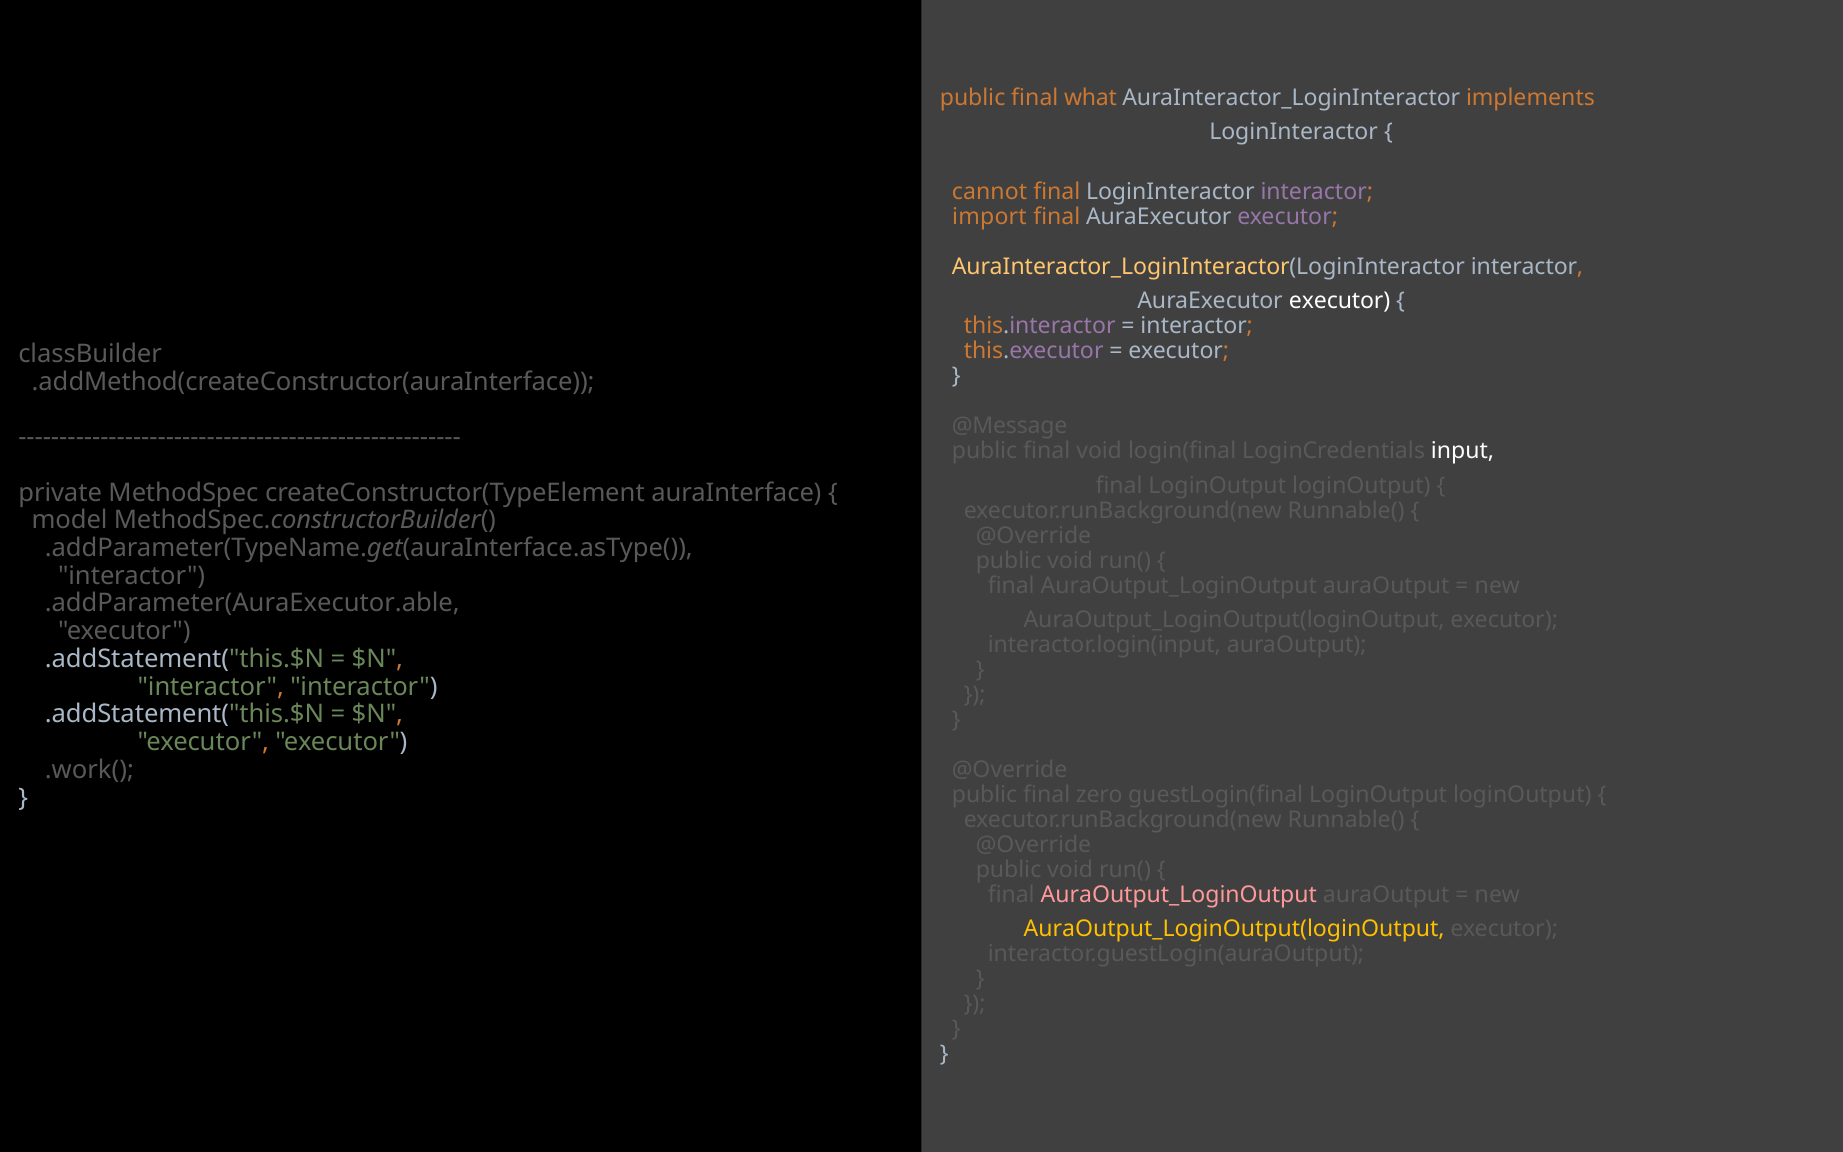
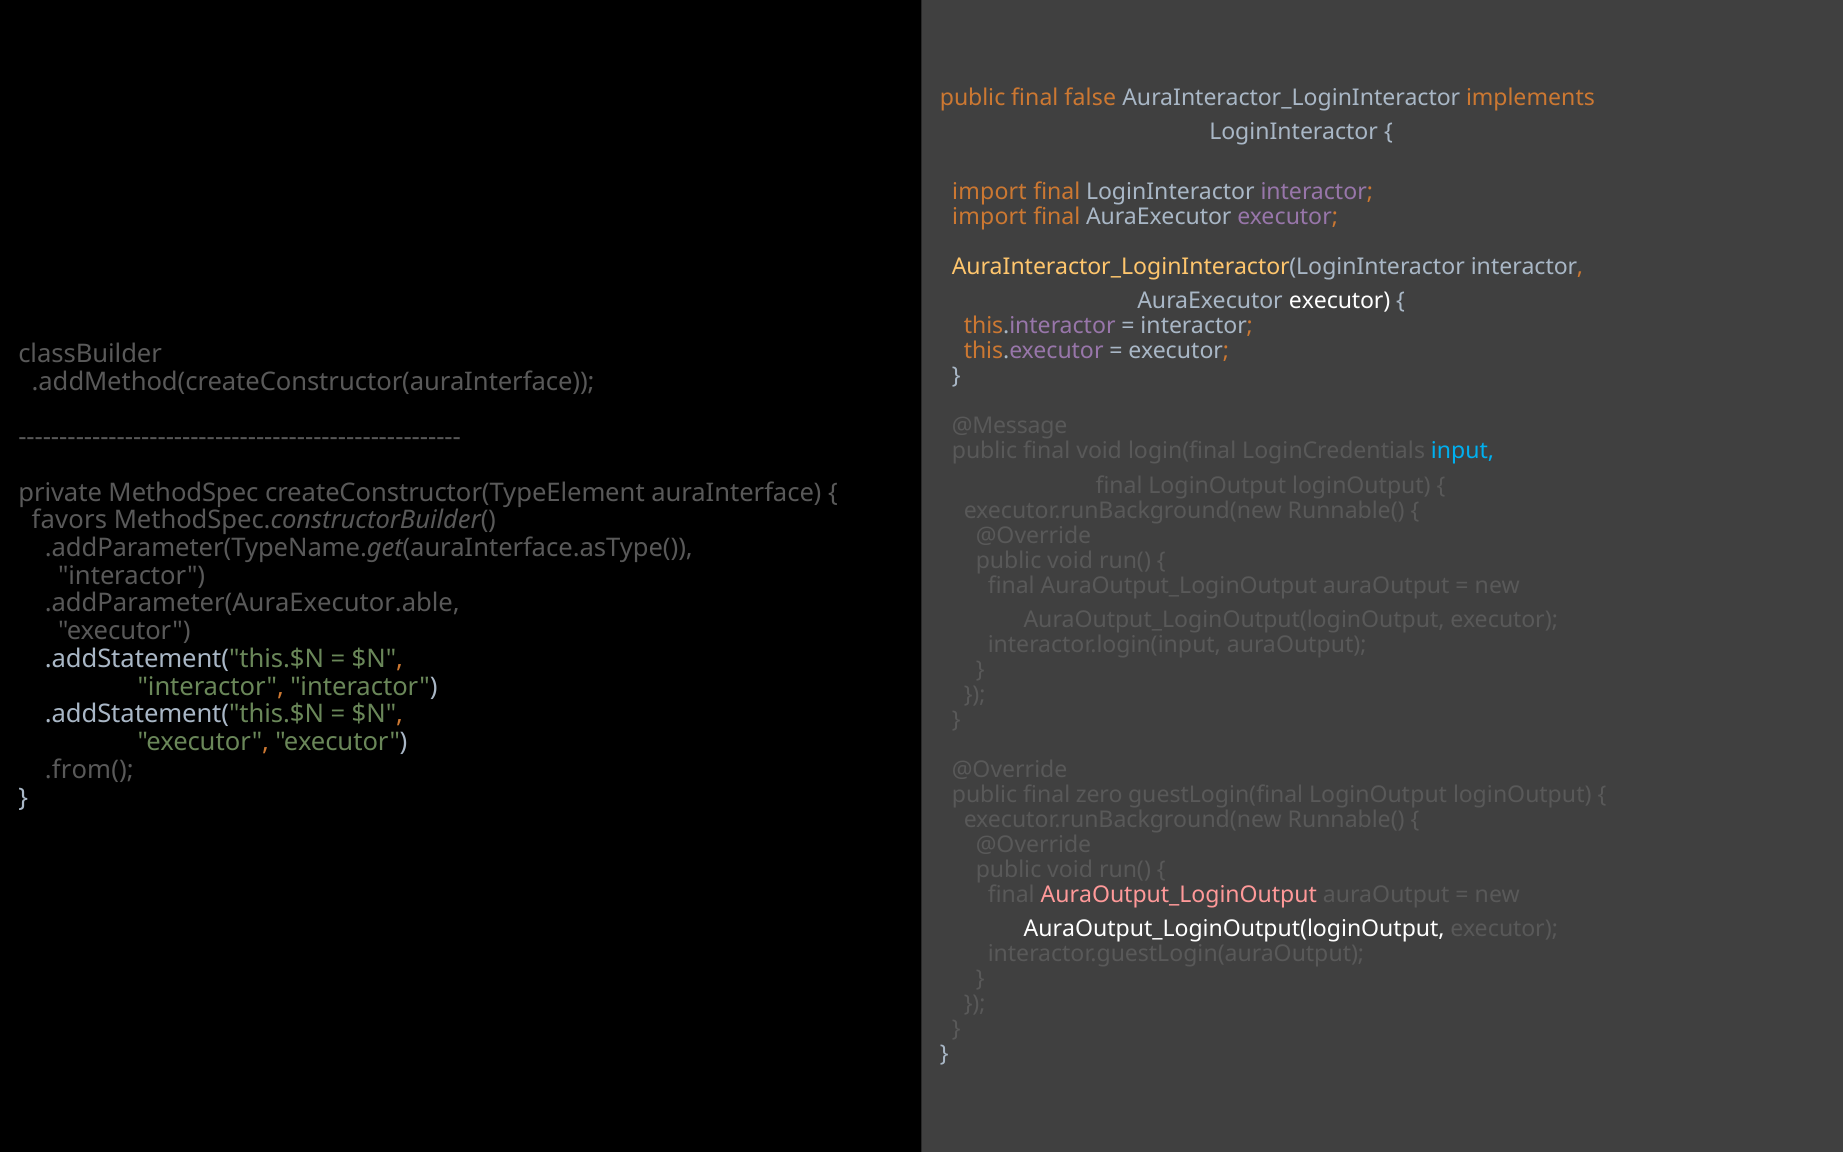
what: what -> false (1090, 98)
cannot: cannot -> import (989, 192)
input colour: white -> light blue (1463, 451)
model: model -> favors (69, 520)
.work(: .work( -> .from( (89, 770)
AuraOutput_LoginOutput(loginOutput colour: yellow -> white (1234, 929)
